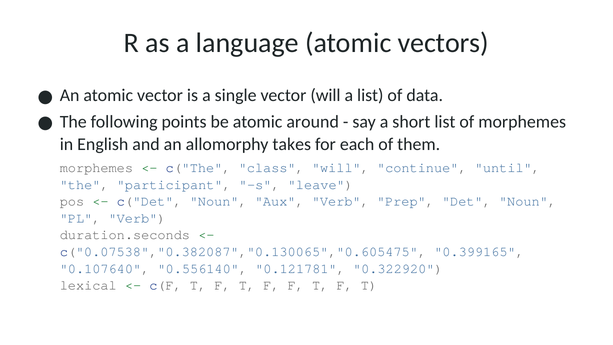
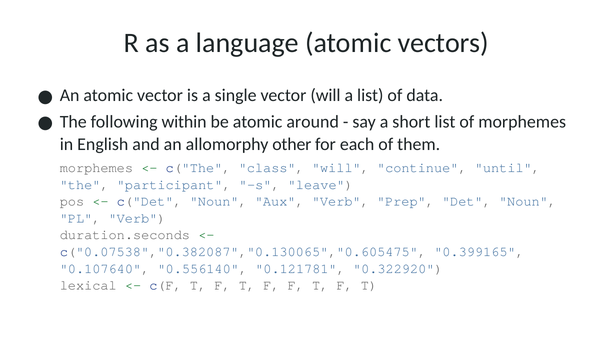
points: points -> within (184, 122)
takes: takes -> other (292, 144)
